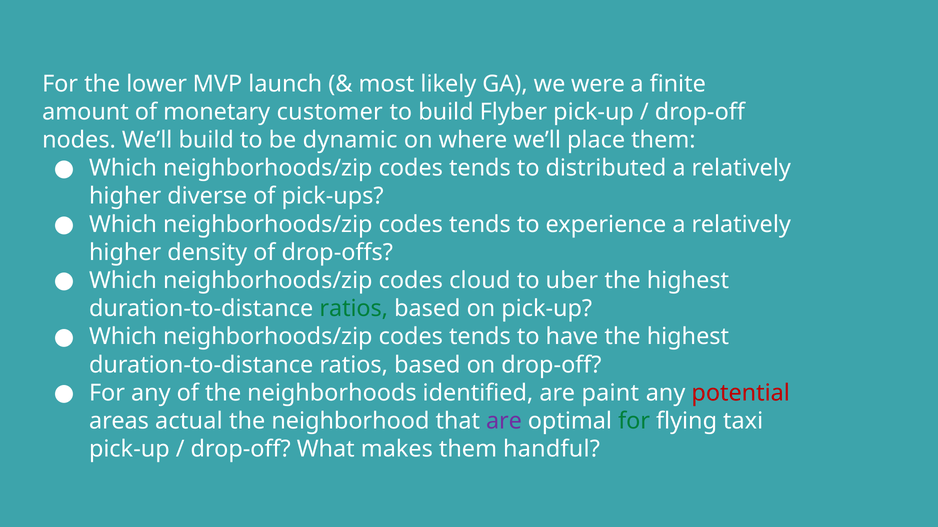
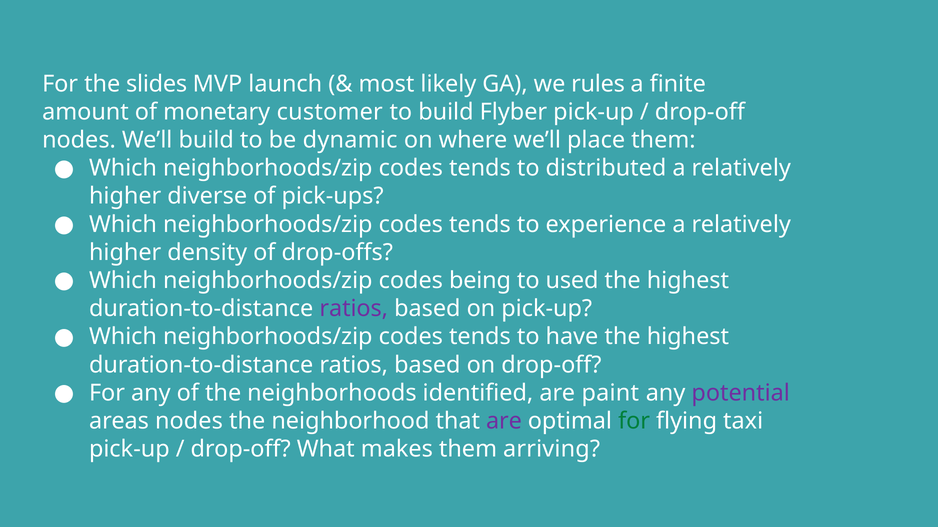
lower: lower -> slides (157, 84)
were: were -> rules (598, 84)
cloud: cloud -> being (480, 281)
uber: uber -> used (572, 281)
ratios colour: green -> purple (354, 309)
potential colour: red -> purple (741, 393)
areas actual: actual -> nodes (189, 422)
handful: handful -> arriving (552, 450)
